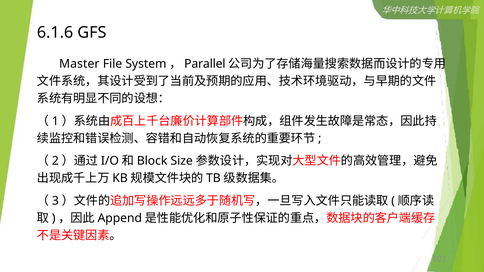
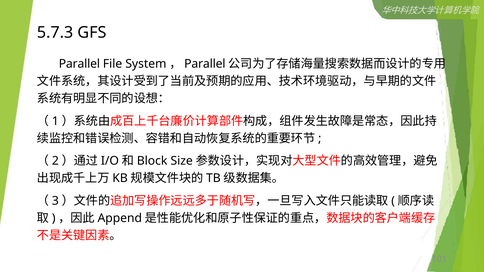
6.1.6: 6.1.6 -> 5.7.3 (55, 33)
Master: Master -> Parallel (79, 64)
